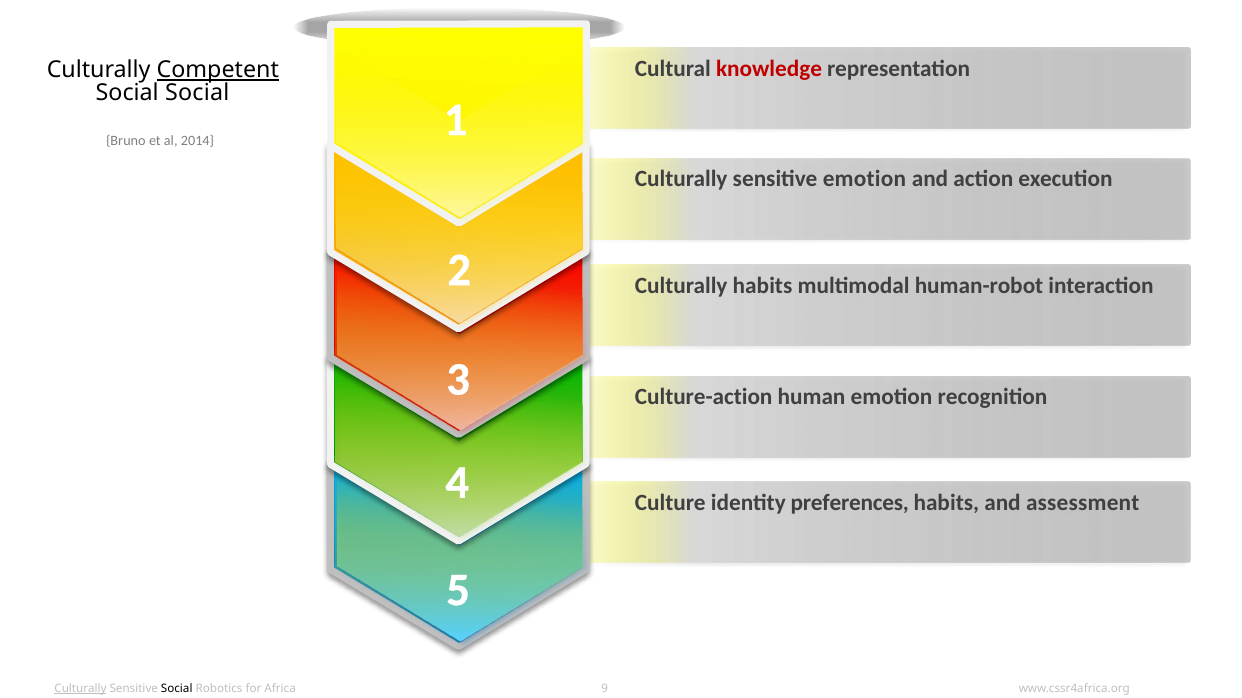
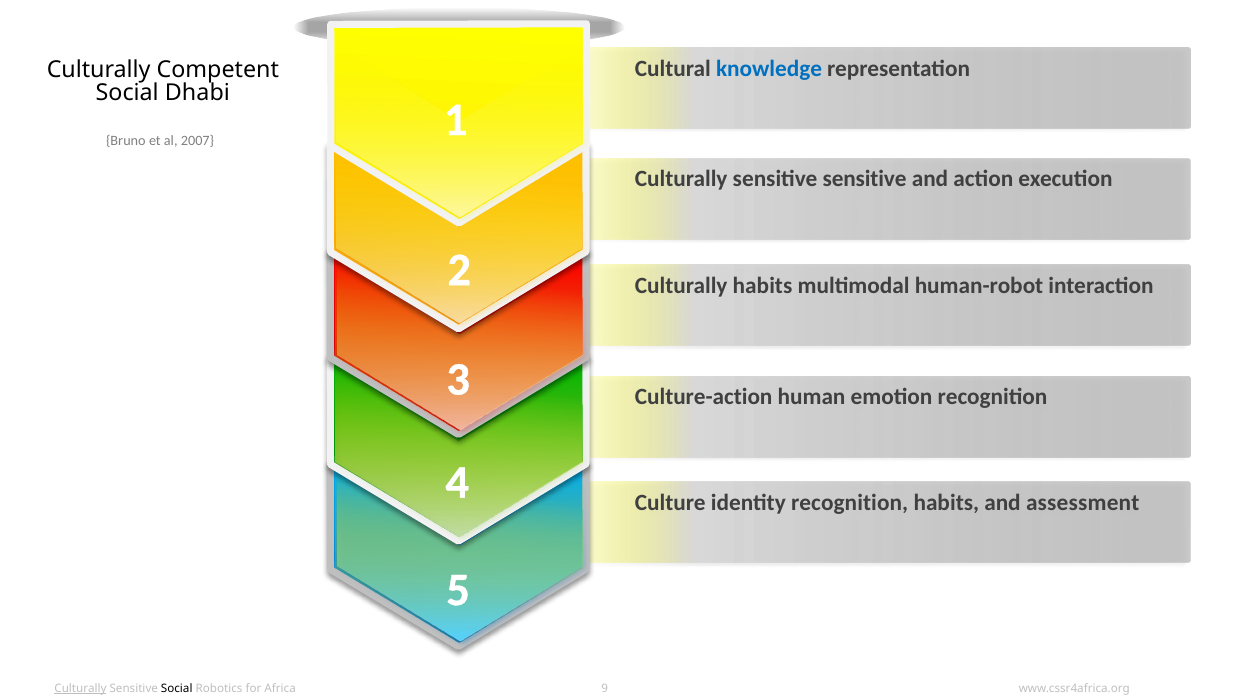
knowledge colour: red -> blue (769, 68)
Competent underline: present -> none (218, 70)
Social Social: Social -> Dhabi (197, 93)
2014: 2014 -> 2007 (197, 141)
sensitive emotion: emotion -> sensitive (865, 179)
identity preferences: preferences -> recognition (850, 503)
